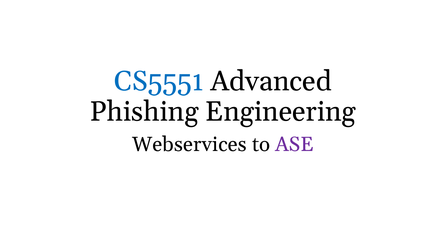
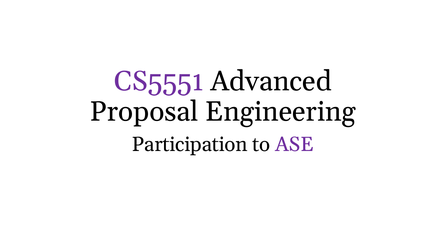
CS5551 colour: blue -> purple (159, 81)
Phishing: Phishing -> Proposal (144, 111)
Webservices: Webservices -> Participation (190, 144)
